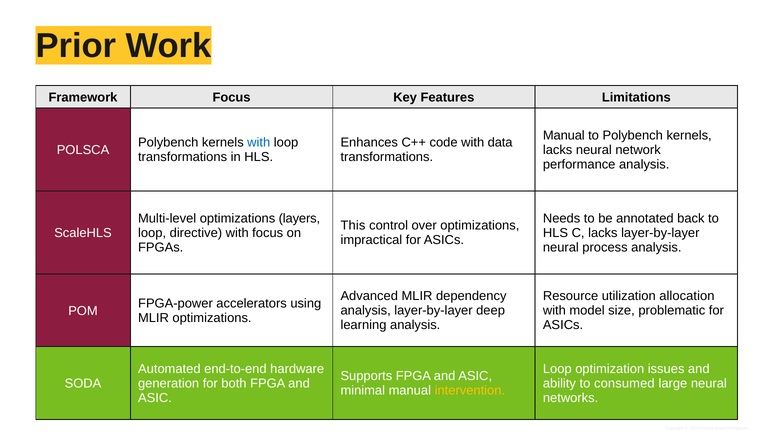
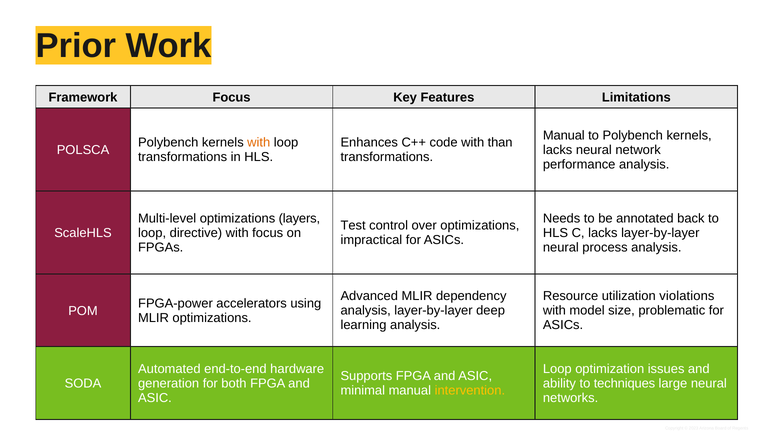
with colour: blue -> orange (259, 143)
data: data -> than (500, 143)
This: This -> Test (353, 226)
allocation: allocation -> violations (687, 296)
consumed: consumed -> techniques (624, 383)
